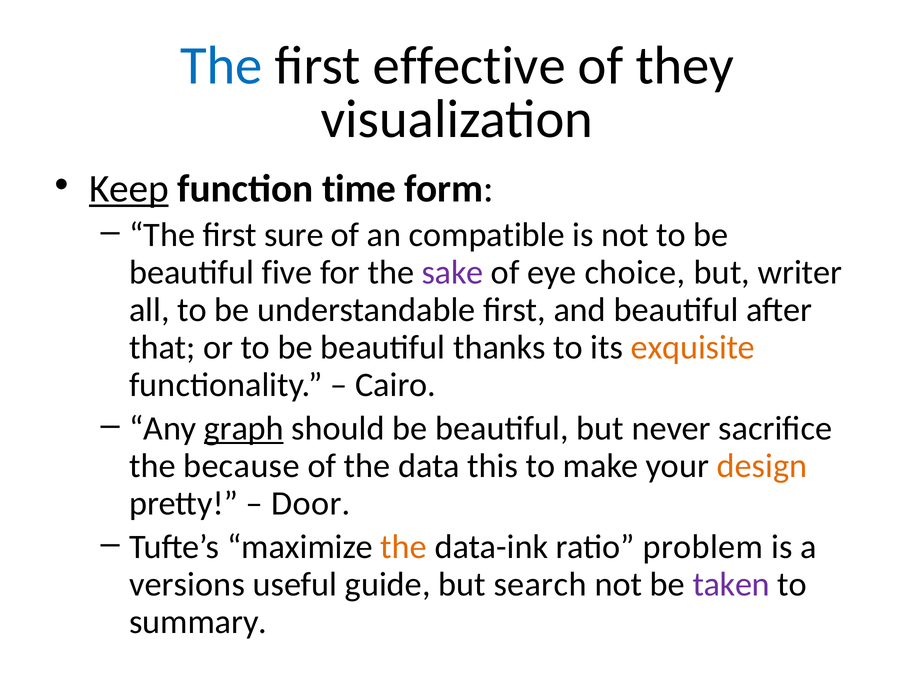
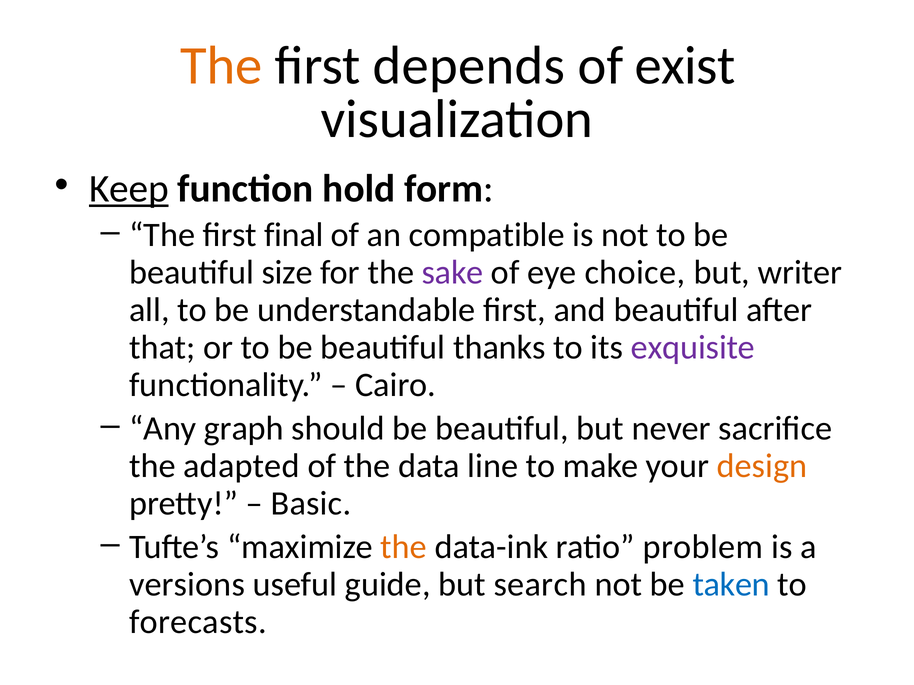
The colour: blue -> orange (221, 66)
effective: effective -> depends (469, 66)
they: they -> exist (685, 66)
time: time -> hold (359, 189)
sure: sure -> final (294, 235)
five: five -> size (287, 272)
exquisite colour: orange -> purple (693, 348)
graph underline: present -> none (244, 429)
because: because -> adapted (242, 466)
this: this -> line (493, 466)
Door: Door -> Basic (311, 504)
taken colour: purple -> blue (731, 585)
summary: summary -> forecasts (198, 622)
